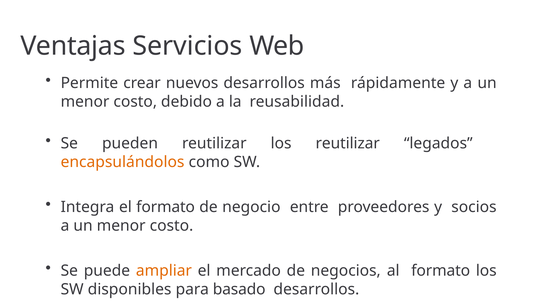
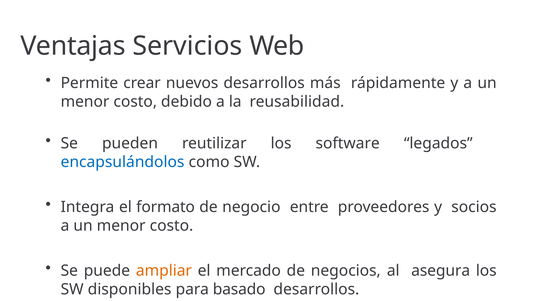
los reutilizar: reutilizar -> software (348, 144)
encapsulándolos colour: orange -> blue (123, 162)
al formato: formato -> asegura (441, 271)
